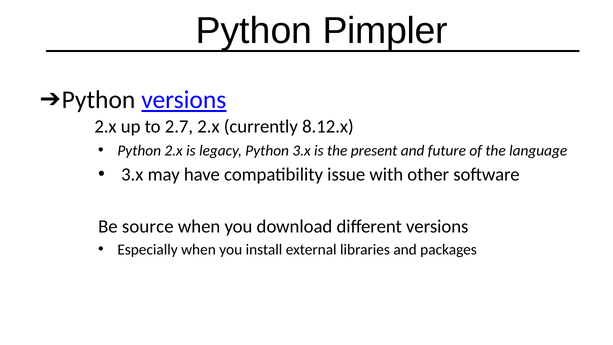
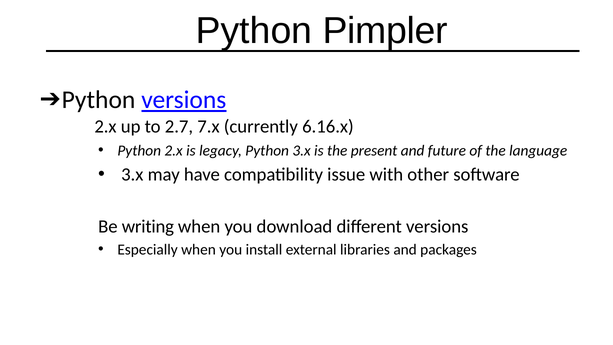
2.7 2.x: 2.x -> 7.x (208, 127)
8.12.x: 8.12.x -> 6.16.x (328, 127)
source: source -> writing (148, 226)
